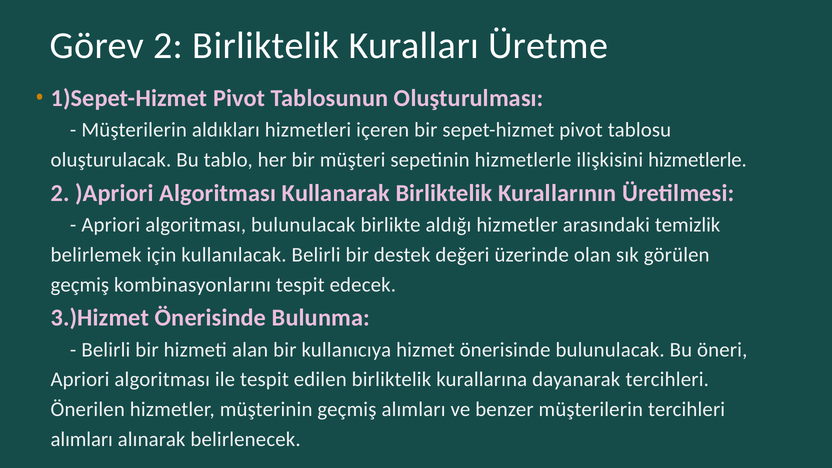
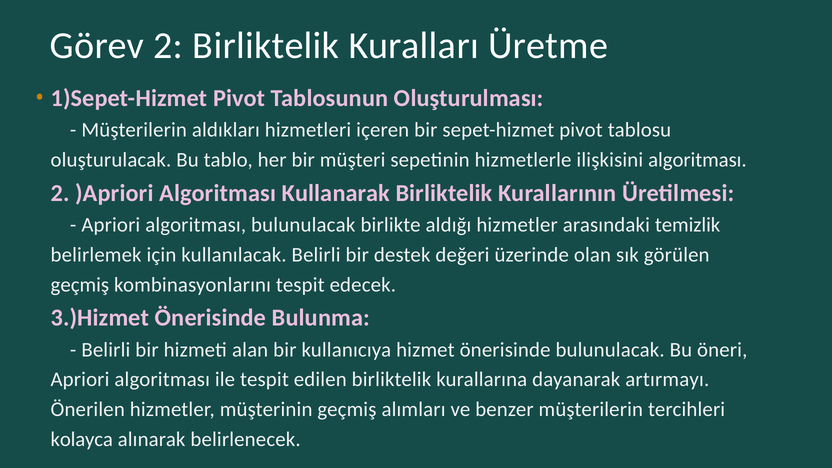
ilişkisini hizmetlerle: hizmetlerle -> algoritması (697, 160)
dayanarak tercihleri: tercihleri -> artırmayı (667, 380)
alımları: alımları -> kolayca (82, 440)
